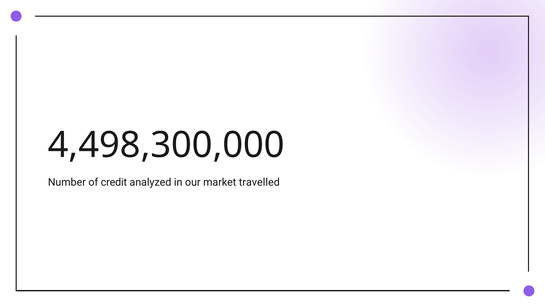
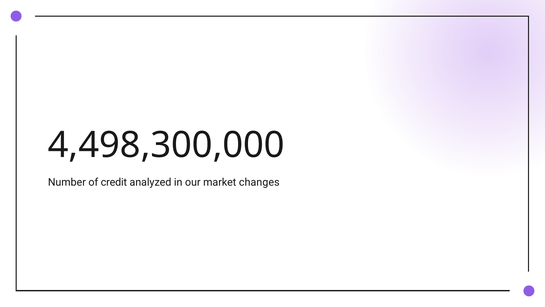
travelled: travelled -> changes (259, 182)
